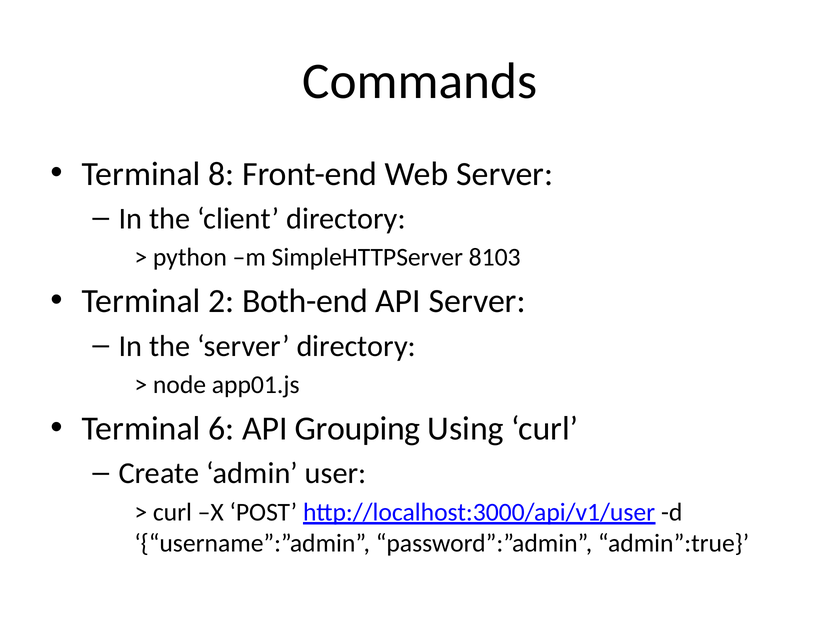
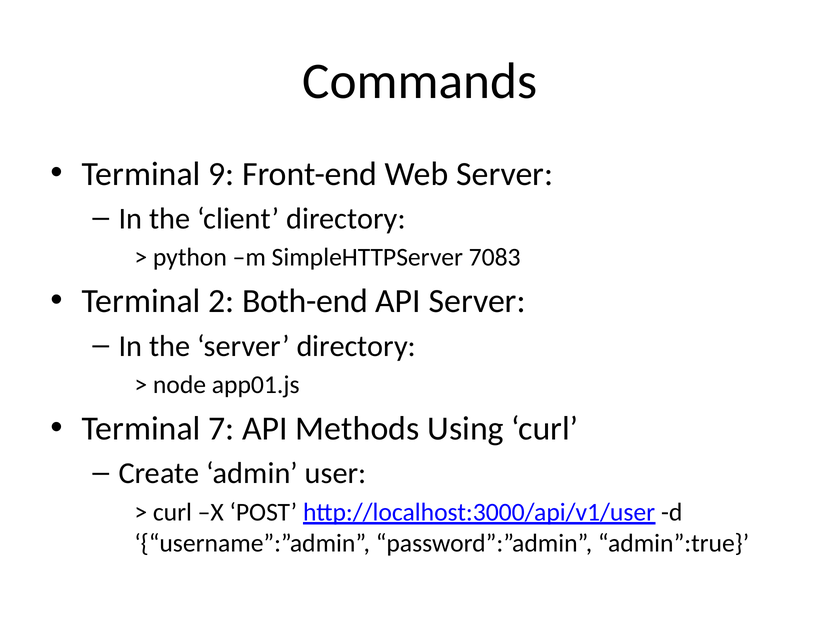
8: 8 -> 9 (221, 174)
8103: 8103 -> 7083 (495, 258)
6: 6 -> 7 (221, 429)
Grouping: Grouping -> Methods (357, 429)
